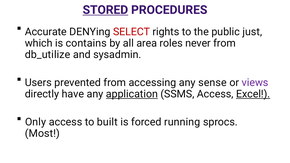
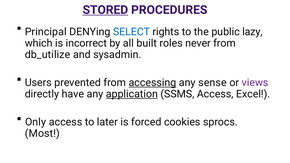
Accurate: Accurate -> Principal (46, 32)
SELECT colour: red -> blue (132, 32)
just: just -> lazy (252, 32)
contains: contains -> incorrect (86, 43)
area: area -> built (147, 43)
accessing underline: none -> present (152, 83)
Excel underline: present -> none (253, 94)
built: built -> later (107, 122)
running: running -> cookies (182, 122)
